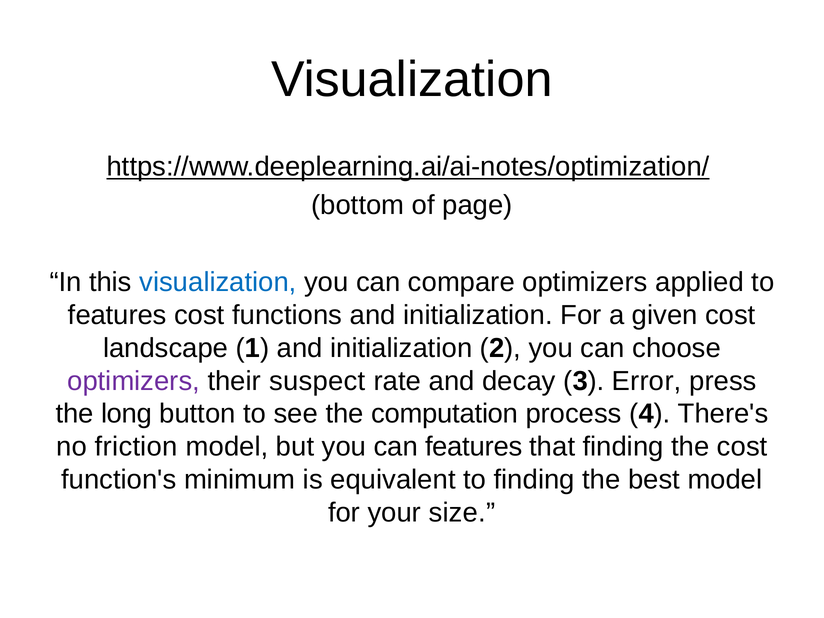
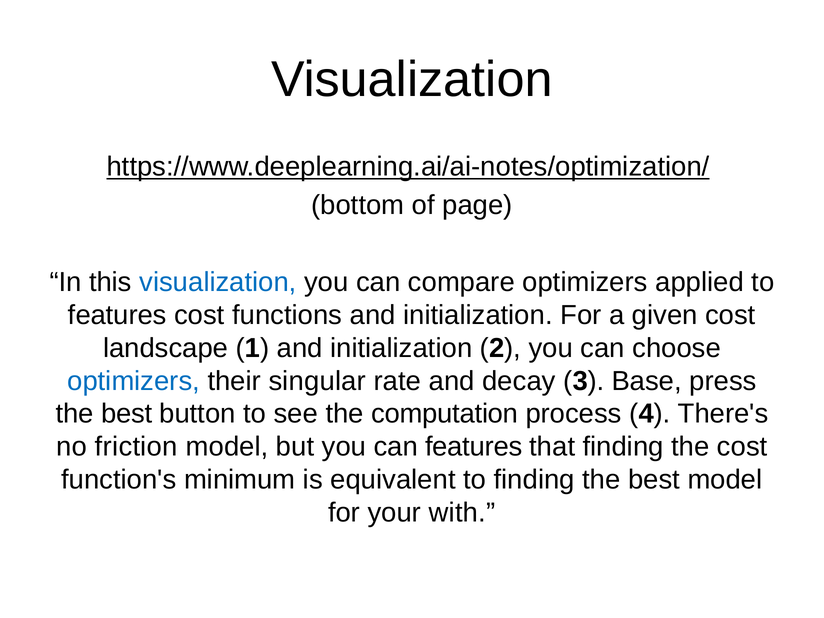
optimizers colour: purple -> blue (134, 381)
suspect: suspect -> singular (317, 381)
Error: Error -> Base (647, 381)
long: long -> best (127, 414)
size: size -> with (462, 513)
